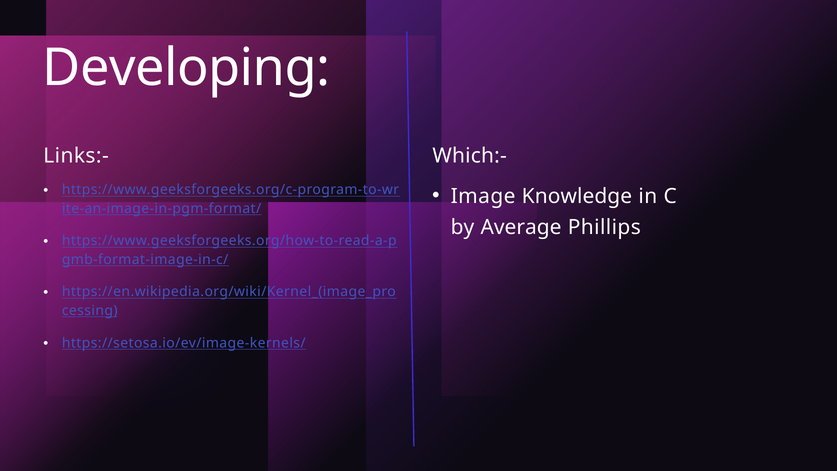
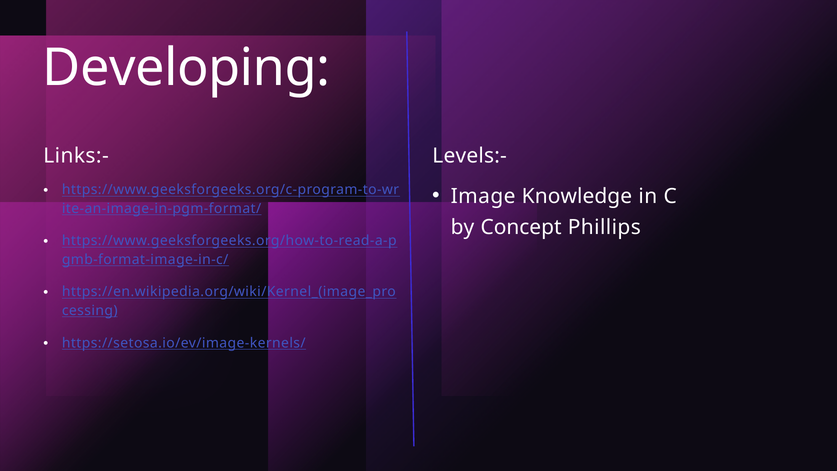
Which:-: Which:- -> Levels:- (470, 156)
Average: Average -> Concept (521, 227)
